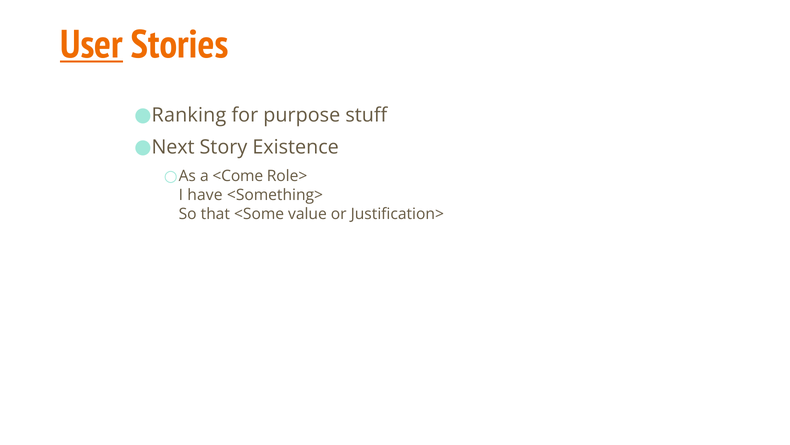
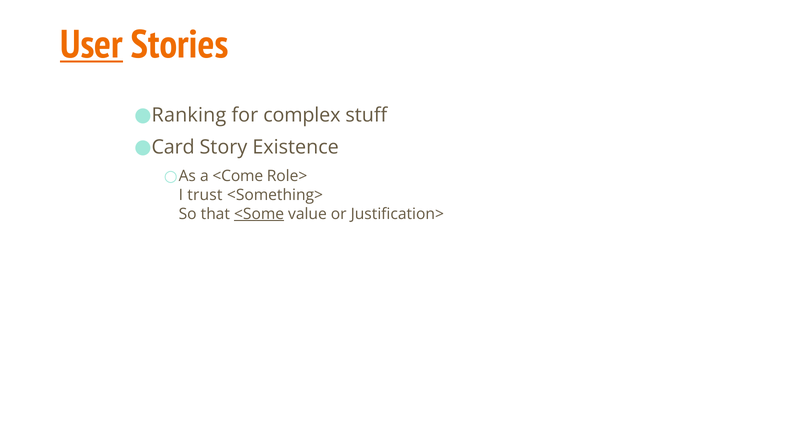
purpose: purpose -> complex (302, 115)
Next: Next -> Card (173, 147)
have: have -> trust (205, 195)
<Some underline: none -> present (259, 214)
